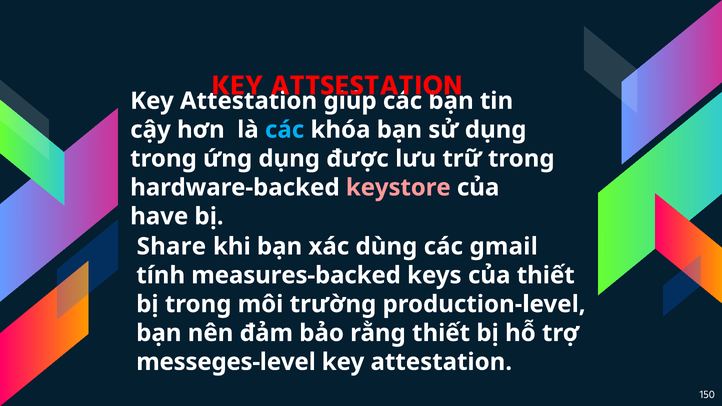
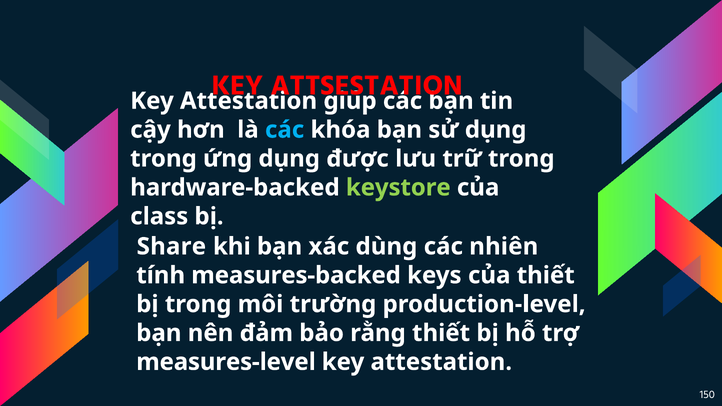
keystore colour: pink -> light green (398, 188)
have: have -> class (159, 216)
gmail: gmail -> nhiên (504, 247)
messeges-level: messeges-level -> measures-level (226, 362)
